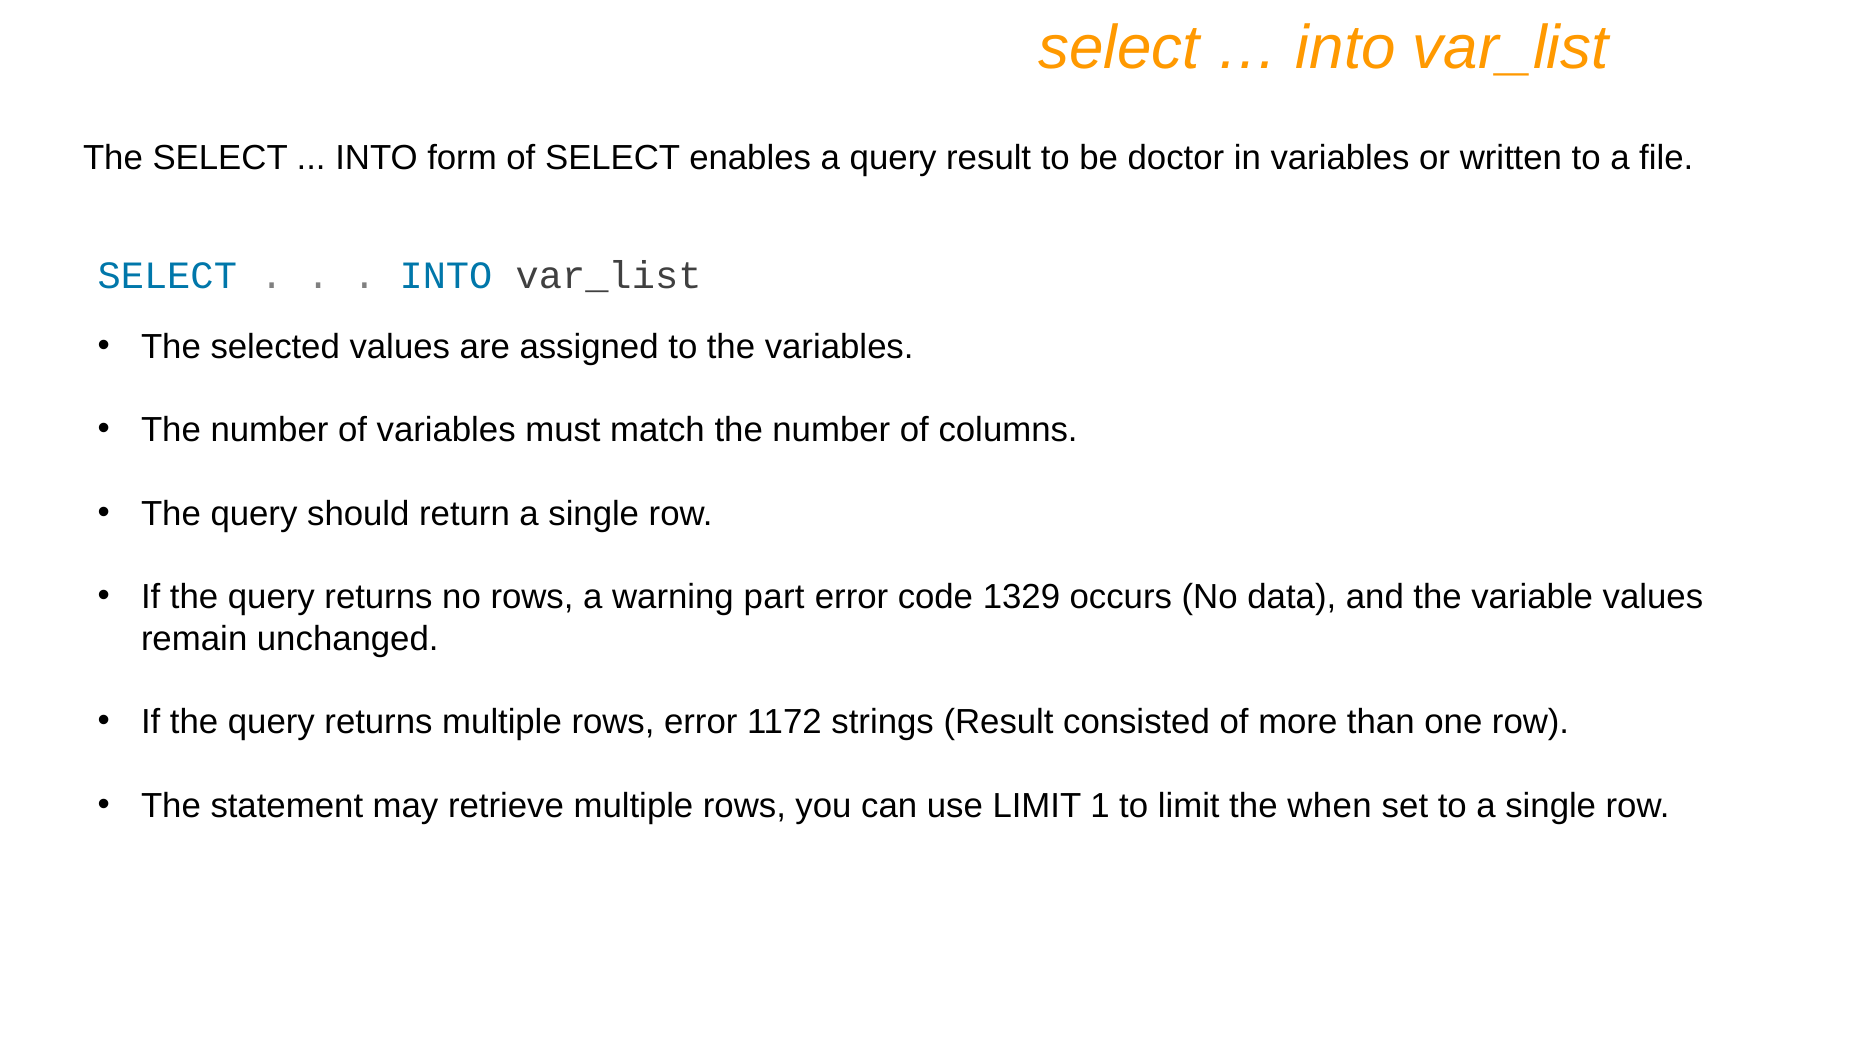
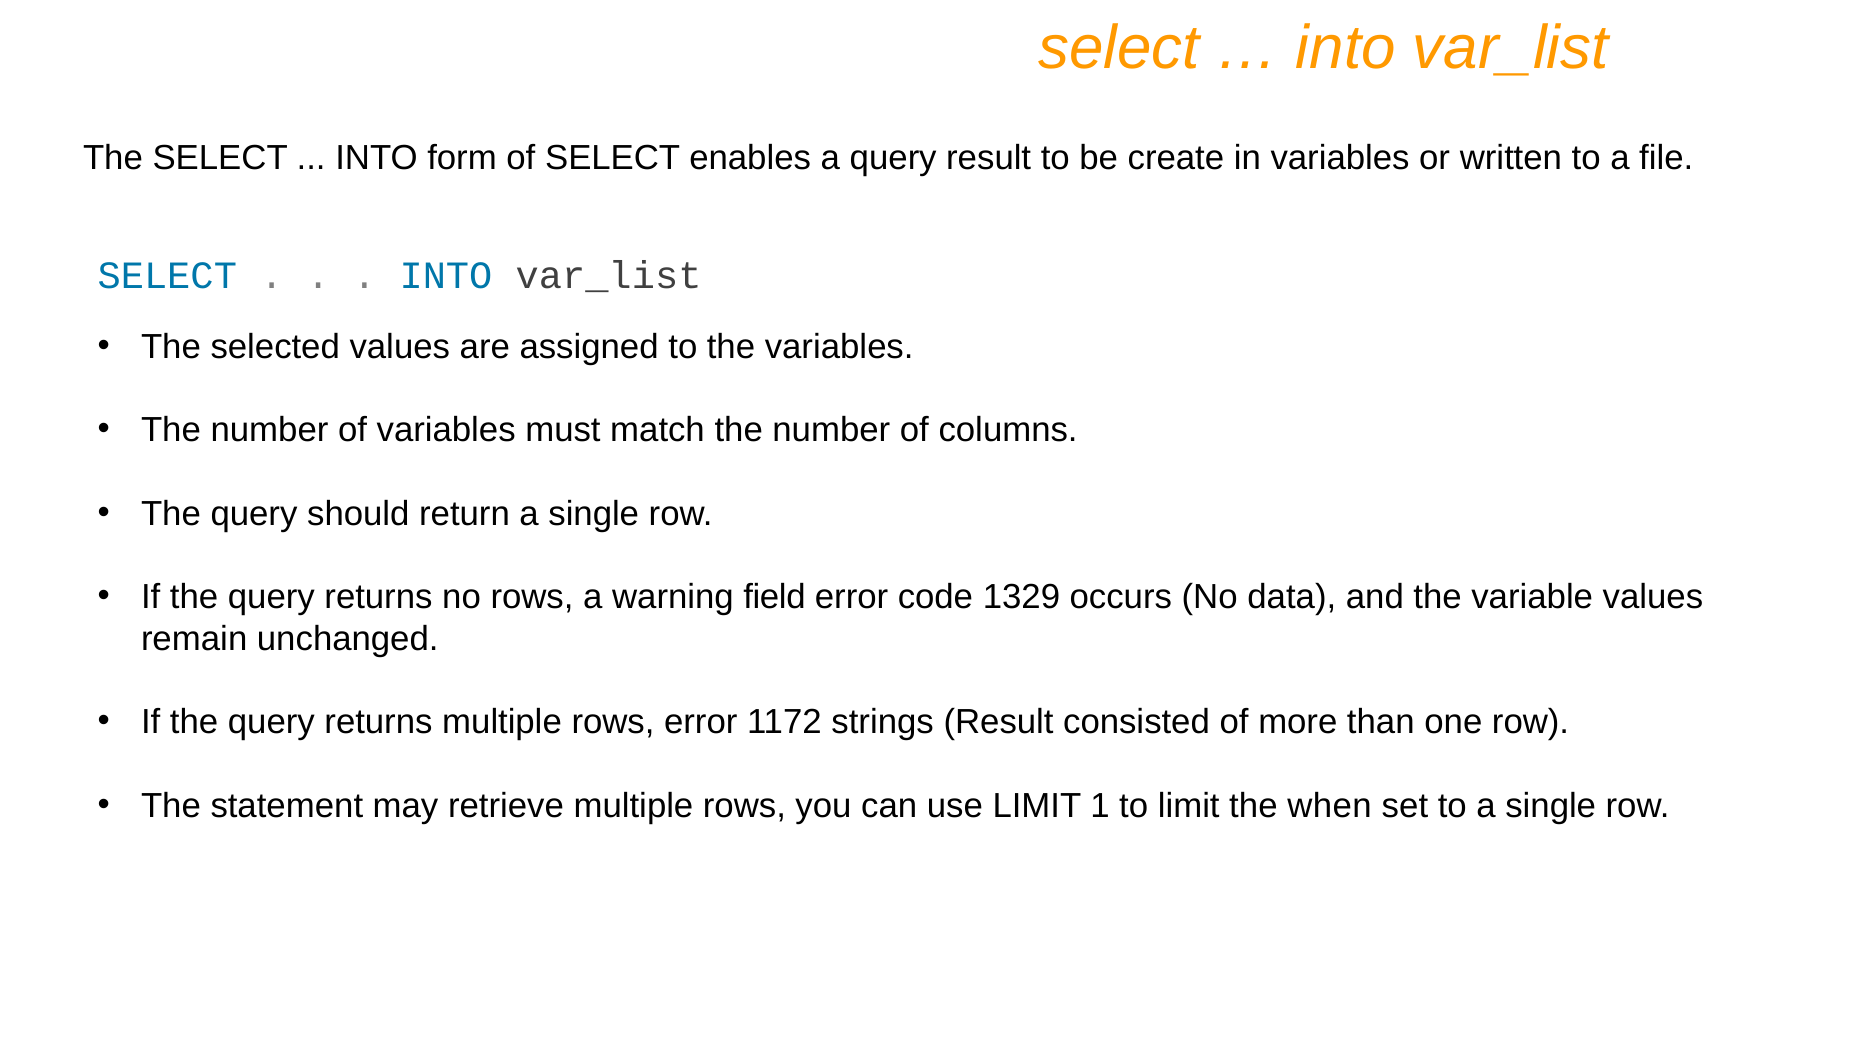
doctor: doctor -> create (1176, 158)
part: part -> field (774, 597)
